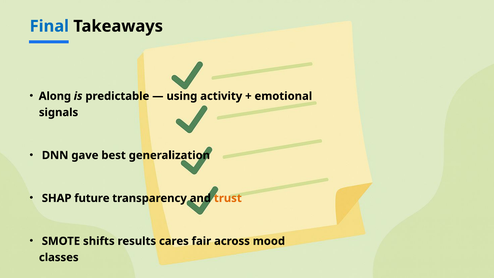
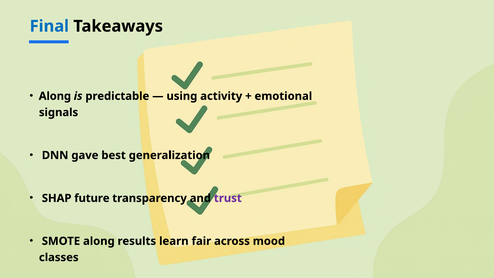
trust colour: orange -> purple (228, 198)
SMOTE shifts: shifts -> along (99, 241)
cares: cares -> learn (174, 241)
